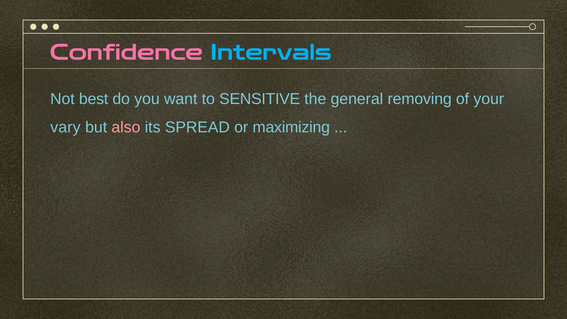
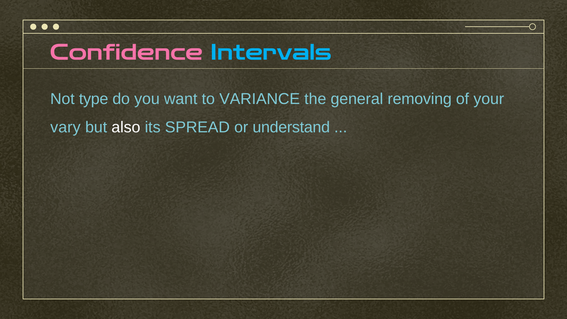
best: best -> type (94, 99)
SENSITIVE: SENSITIVE -> VARIANCE (260, 99)
also colour: pink -> white (126, 127)
maximizing: maximizing -> understand (291, 127)
